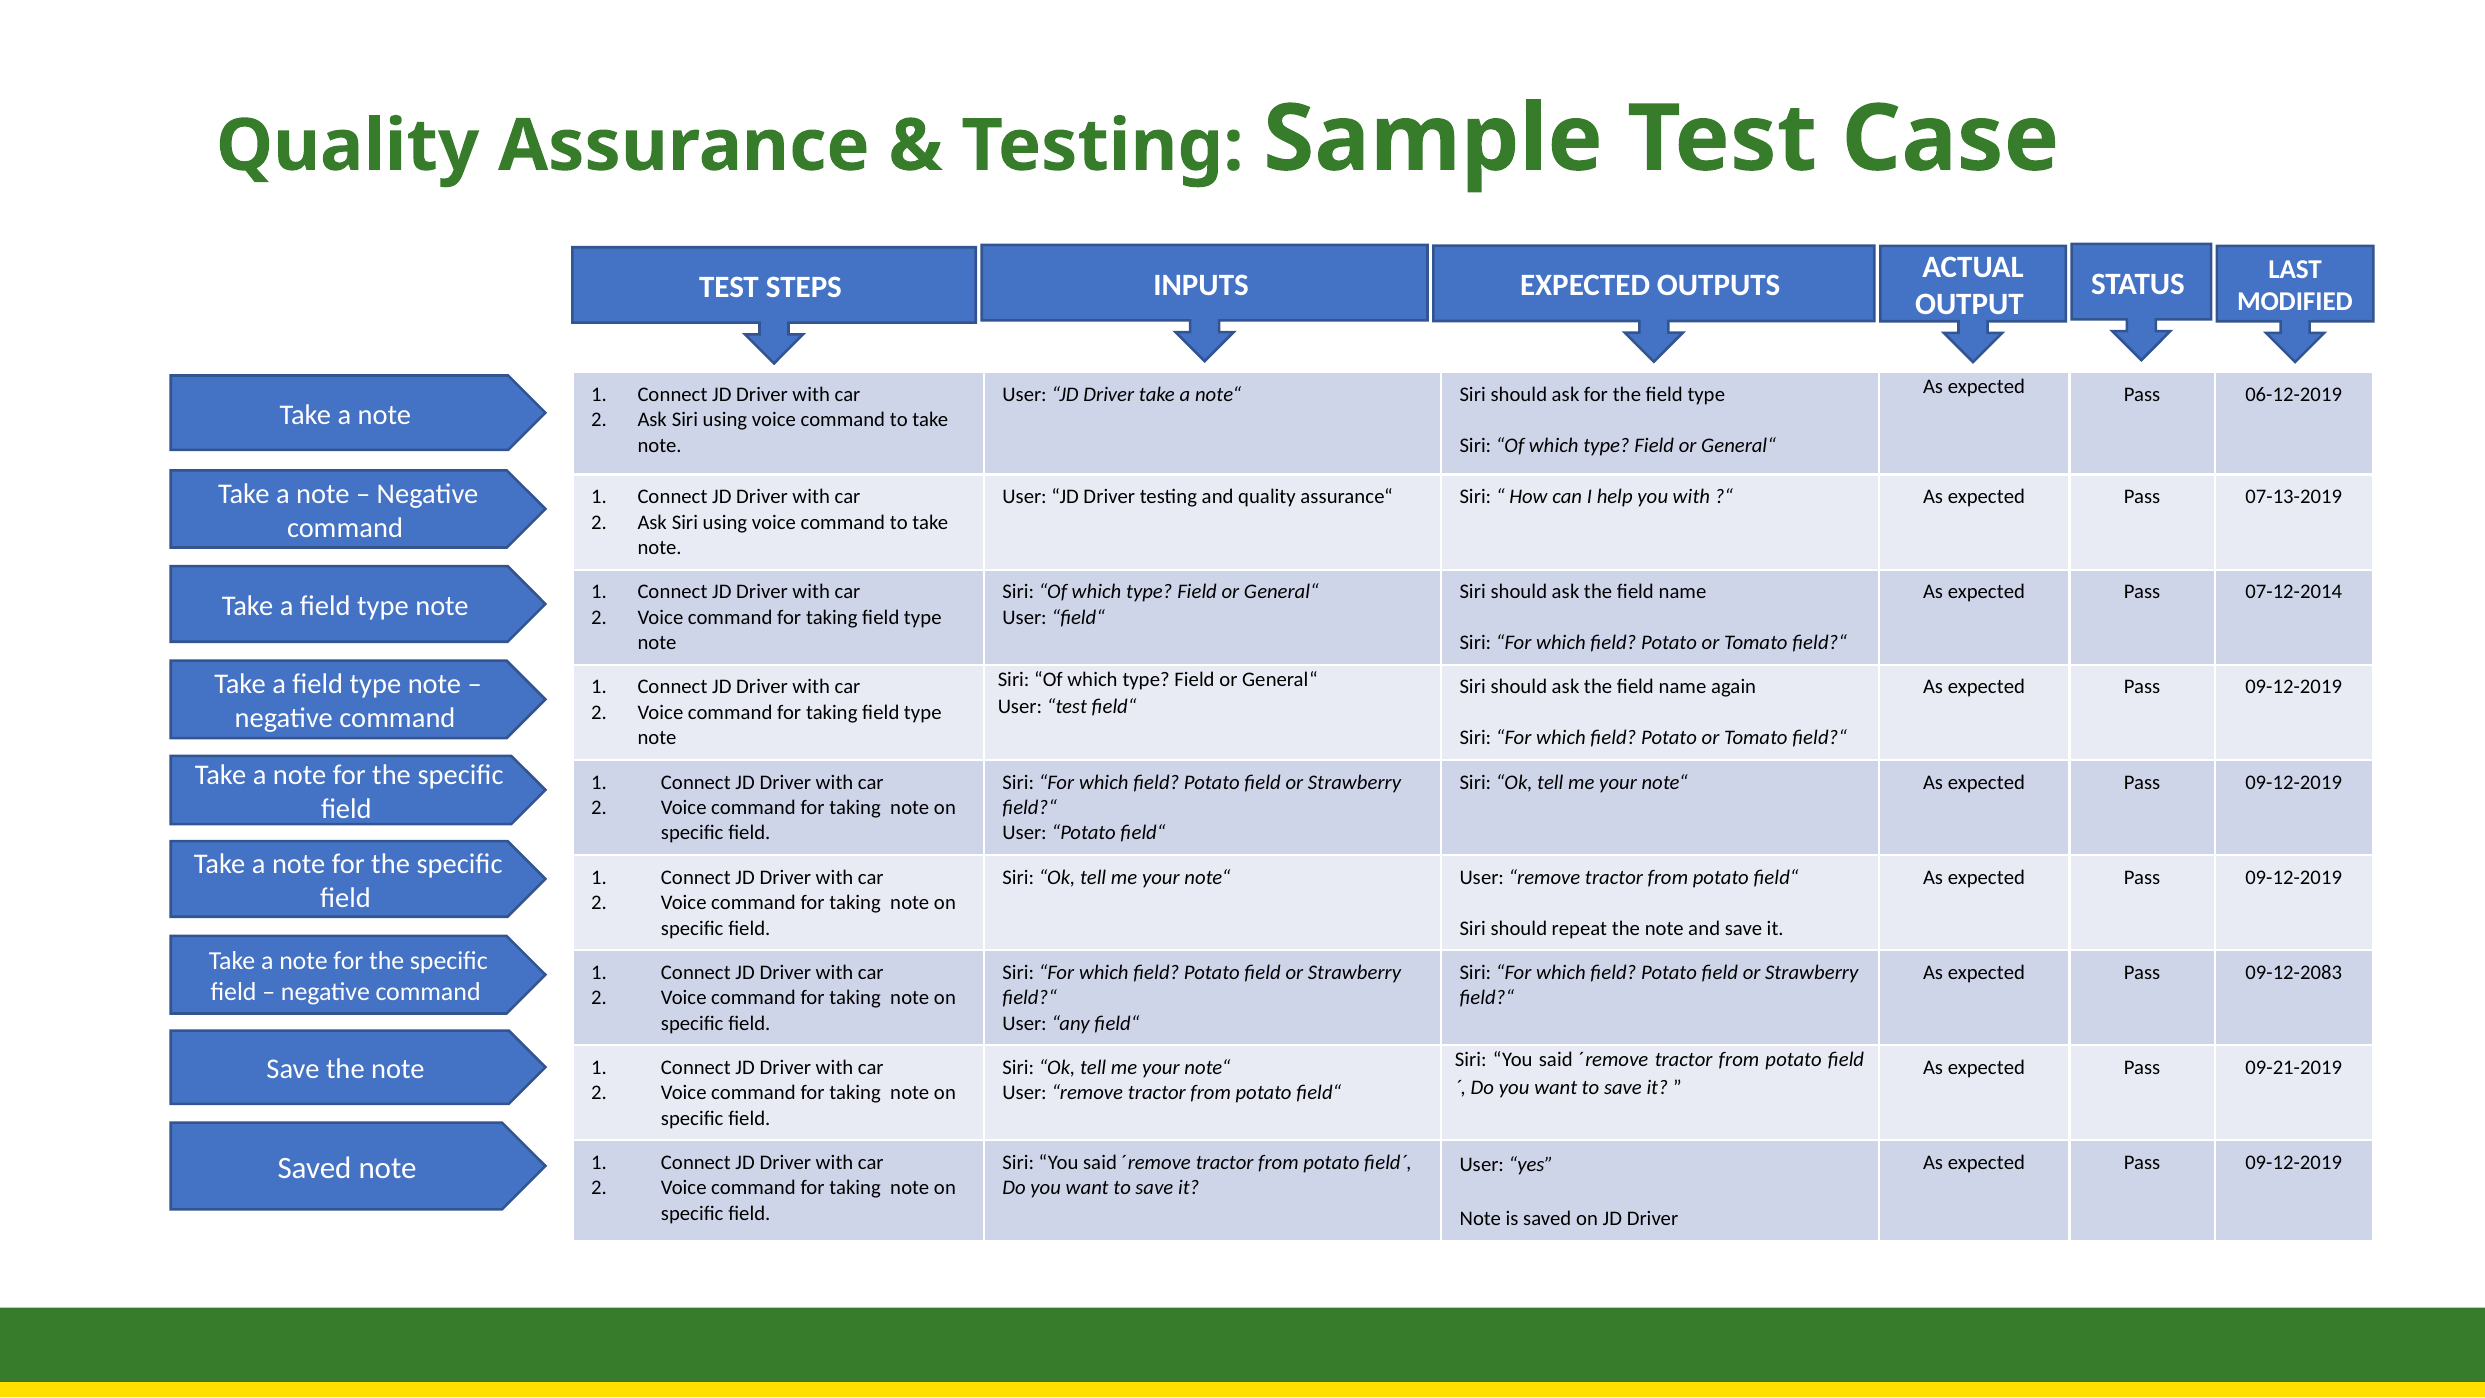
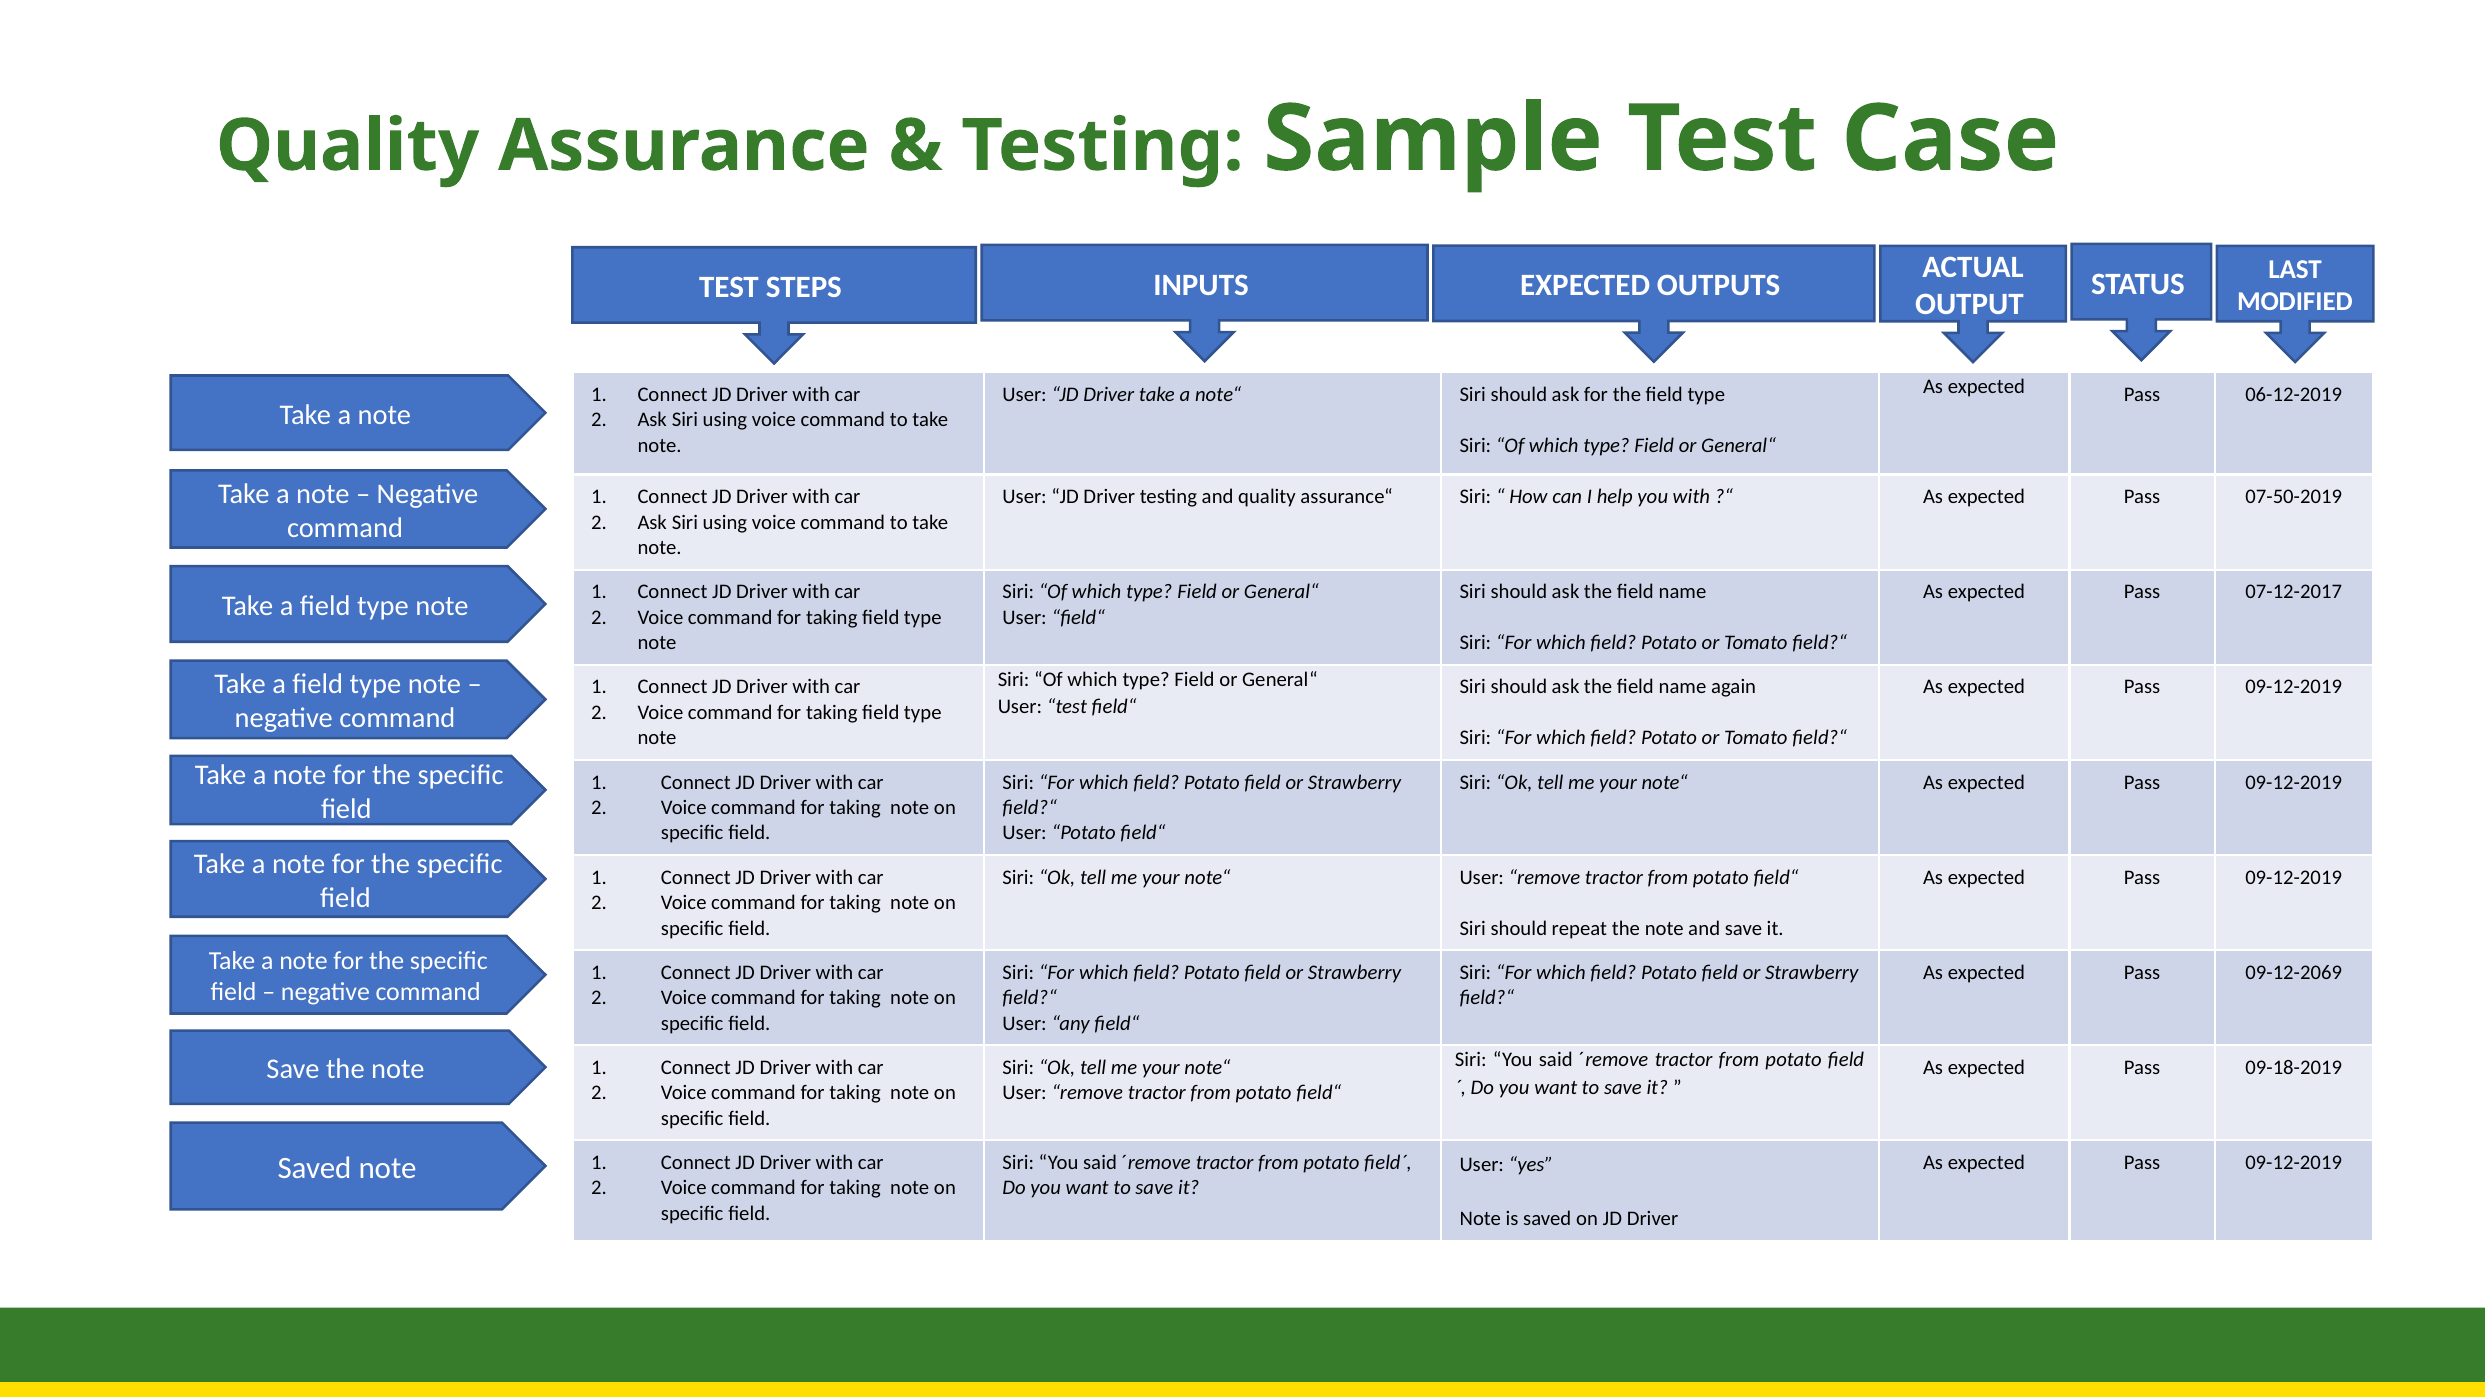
07-13-2019: 07-13-2019 -> 07-50-2019 (2294, 497)
07-12-2014: 07-12-2014 -> 07-12-2017 (2294, 592)
09-12-2083: 09-12-2083 -> 09-12-2069 (2294, 972)
09-21-2019: 09-21-2019 -> 09-18-2019 (2294, 1067)
